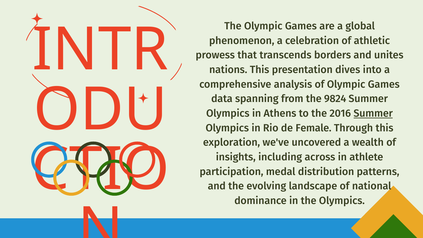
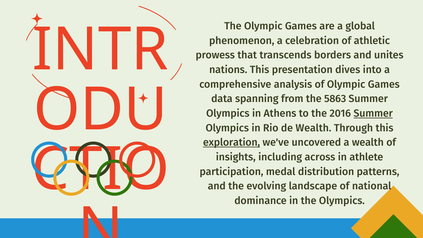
9824: 9824 -> 5863 (335, 99)
de Female: Female -> Wealth (313, 128)
exploration underline: none -> present (232, 143)
